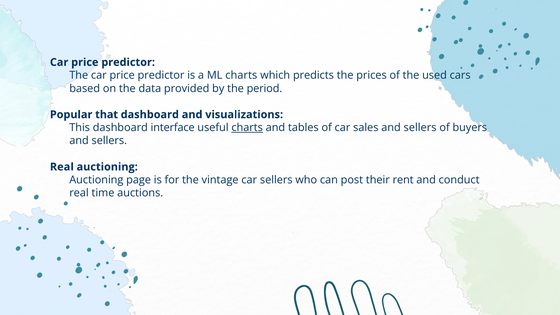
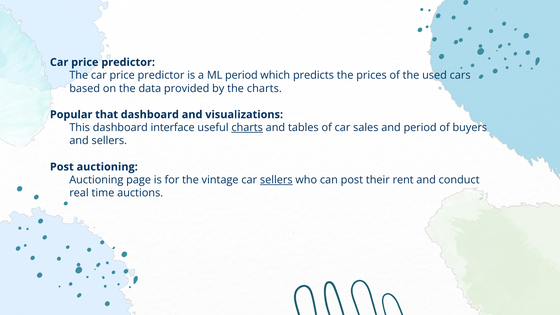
ML charts: charts -> period (241, 75)
the period: period -> charts (264, 88)
sales and sellers: sellers -> period (420, 128)
Real: Real -> Post (62, 167)
sellers underline: none -> present (276, 180)
